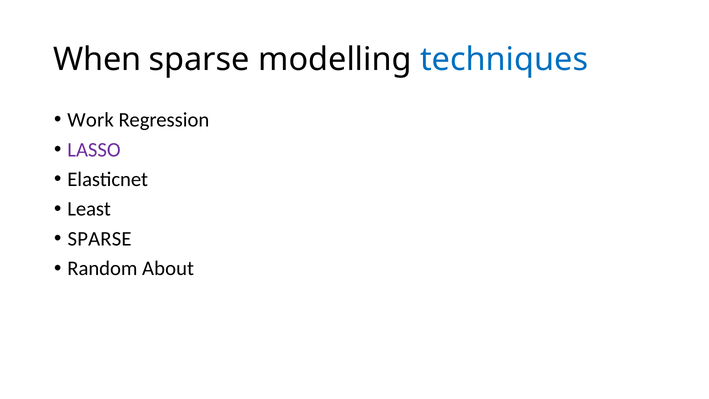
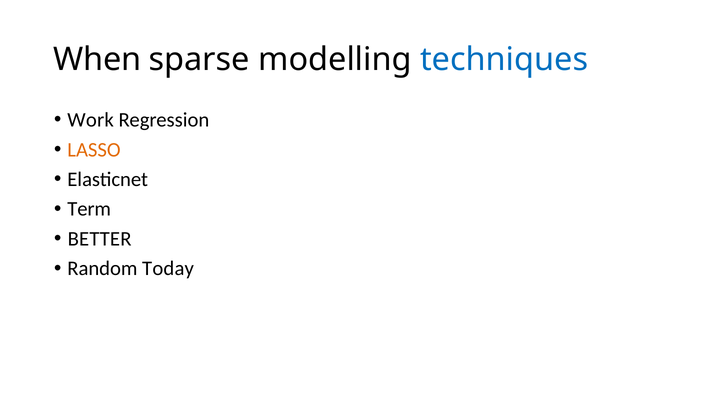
LASSO colour: purple -> orange (94, 150)
Least: Least -> Term (89, 209)
SPARSE: SPARSE -> BETTER (100, 239)
About: About -> Today (168, 269)
